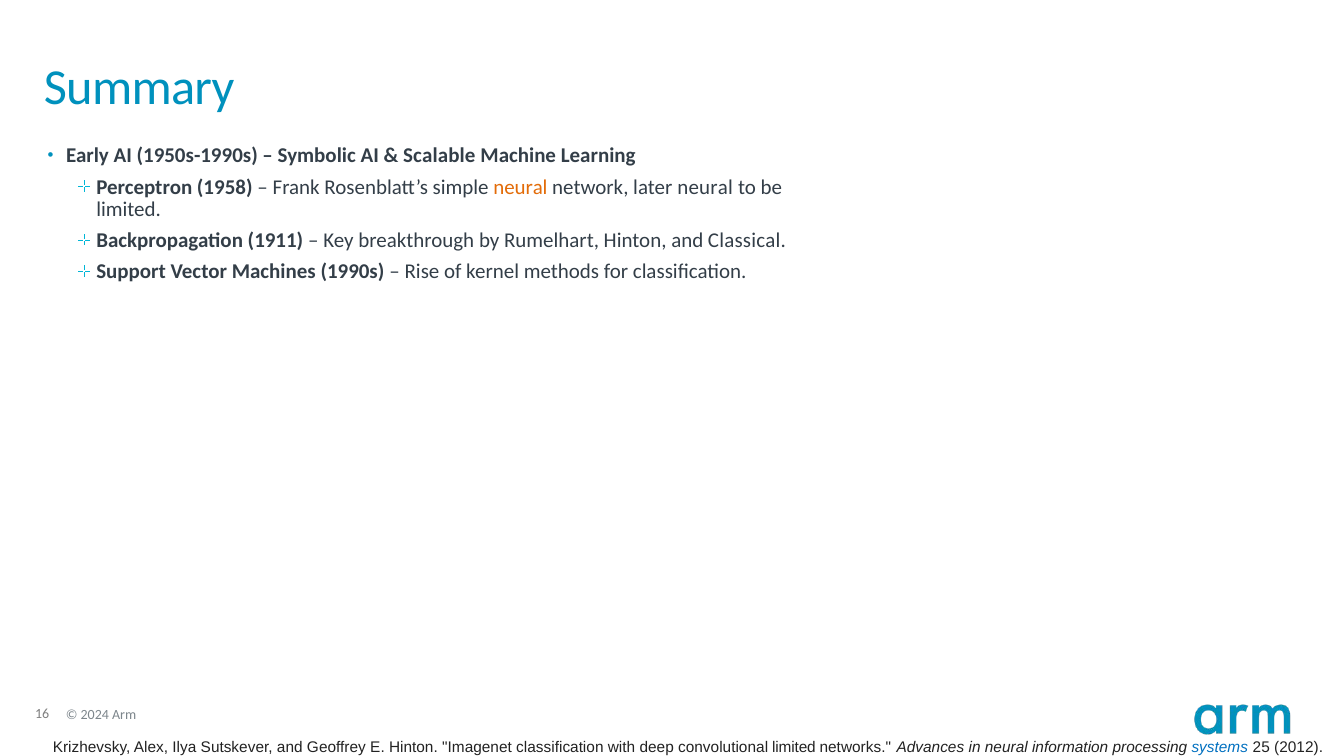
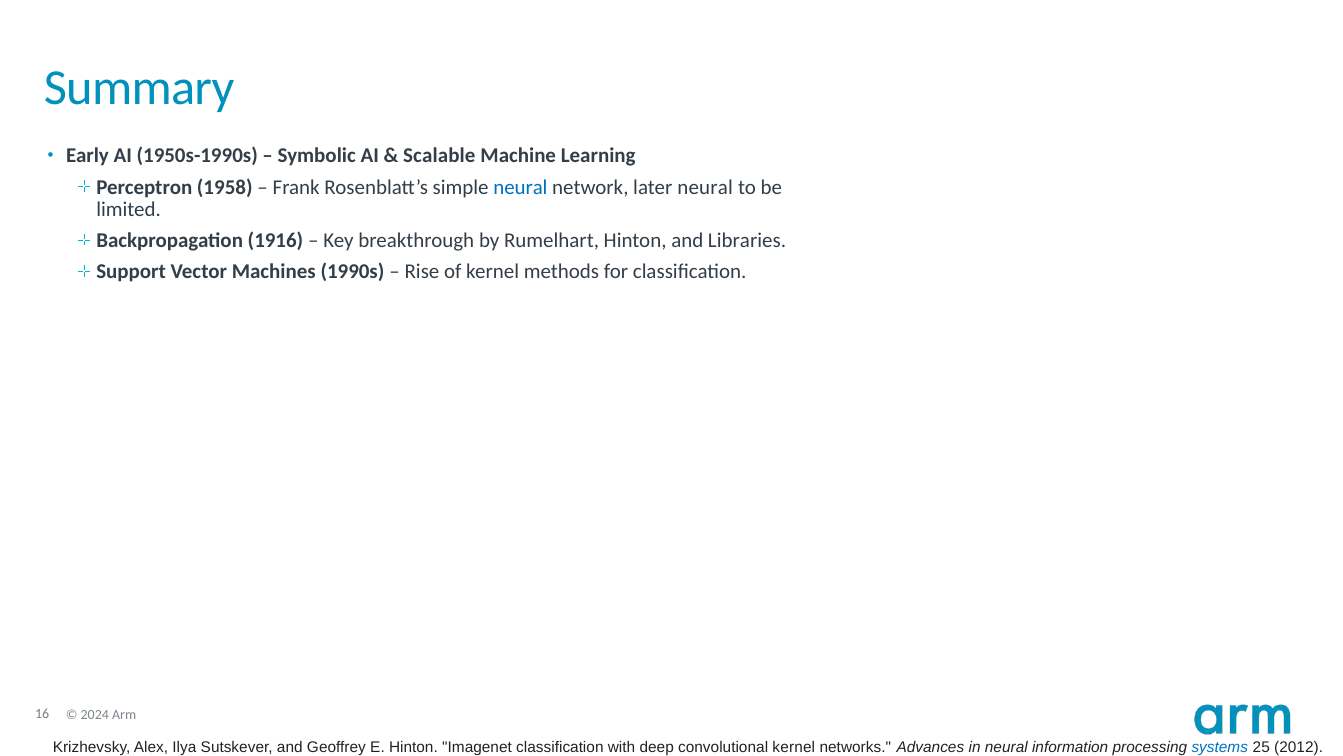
neural colour: orange -> blue (520, 187)
1911: 1911 -> 1916 (275, 241)
Classical: Classical -> Libraries (747, 241)
convolutional limited: limited -> kernel (794, 747)
